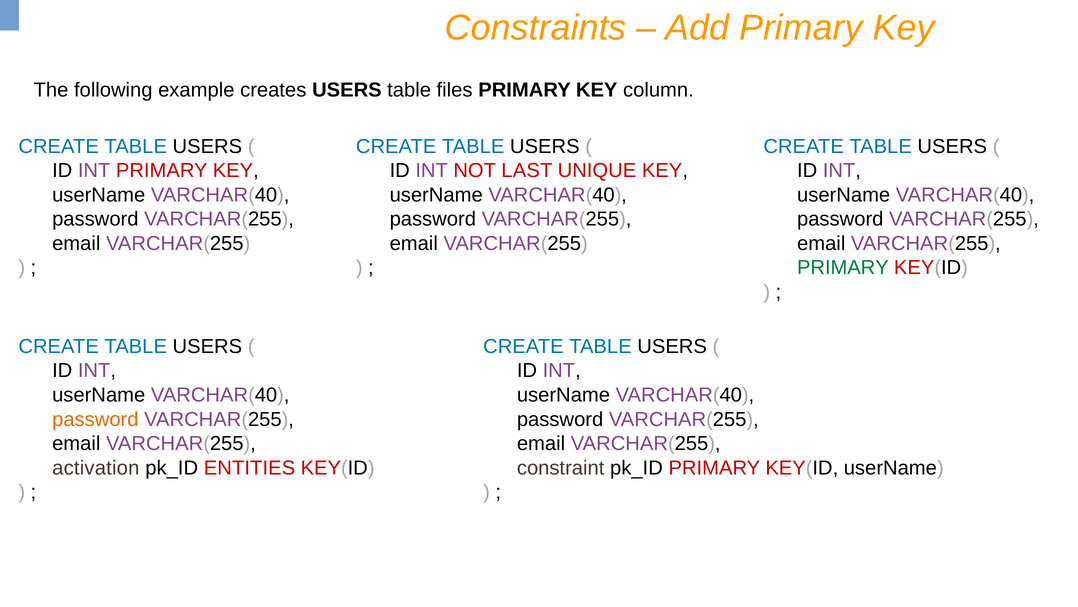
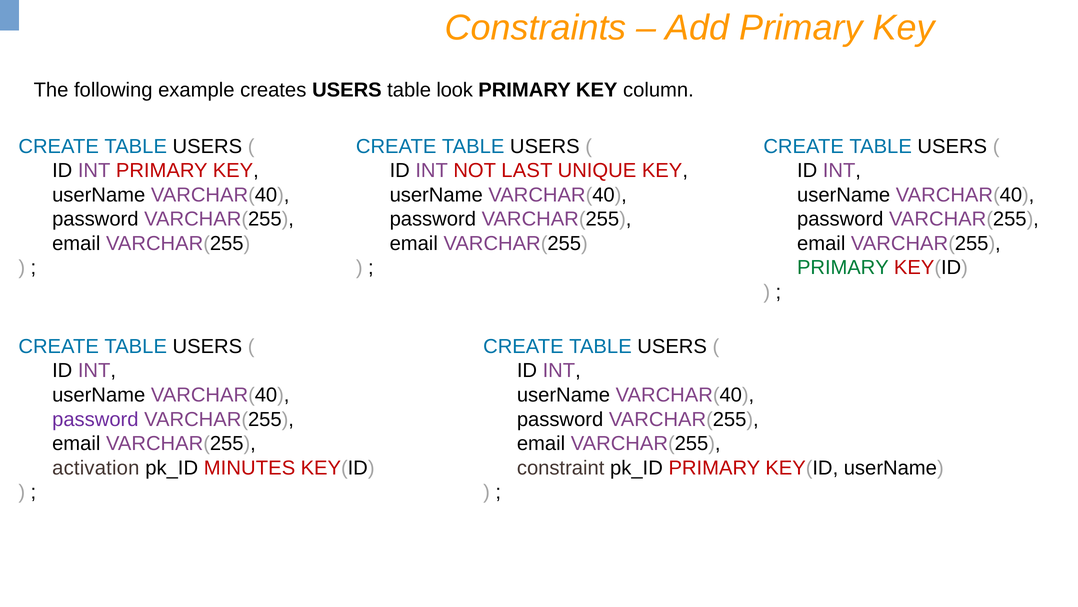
files: files -> look (455, 90)
password colour: orange -> purple (95, 419)
ENTITIES: ENTITIES -> MINUTES (250, 467)
